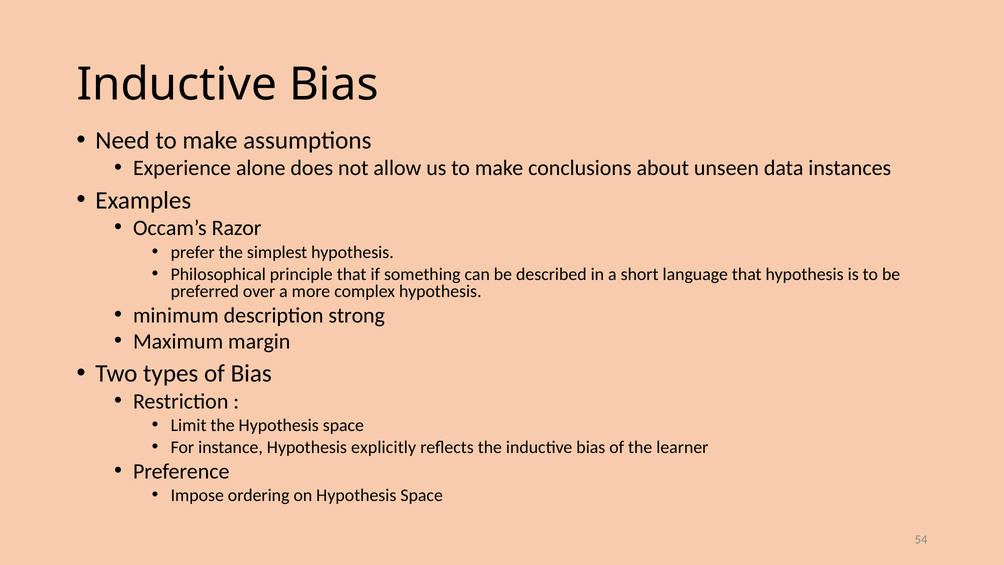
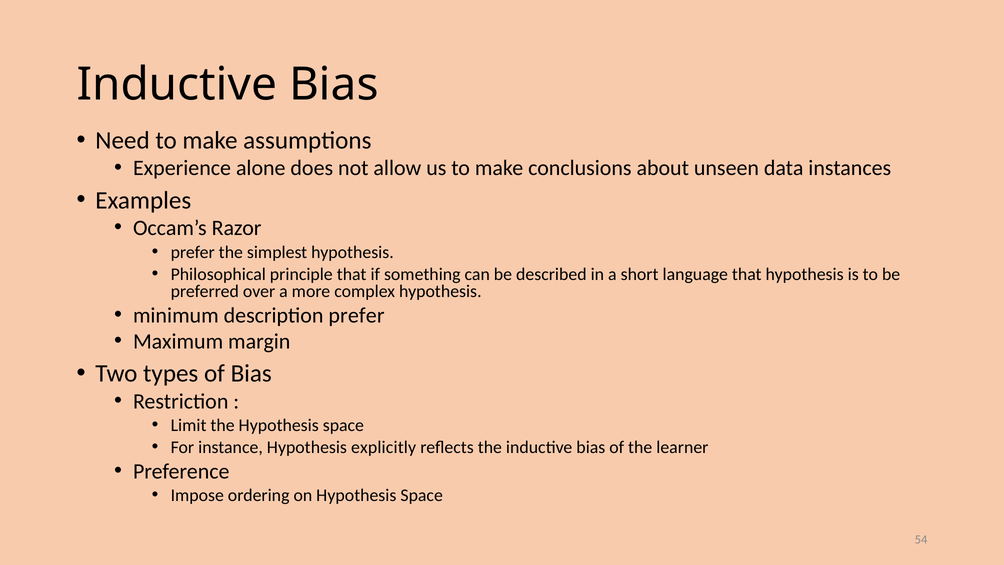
description strong: strong -> prefer (356, 315)
